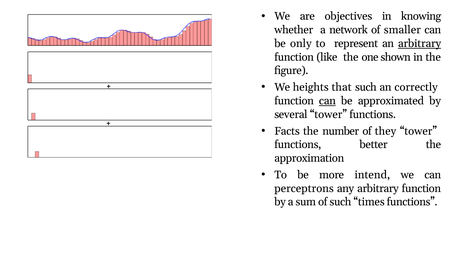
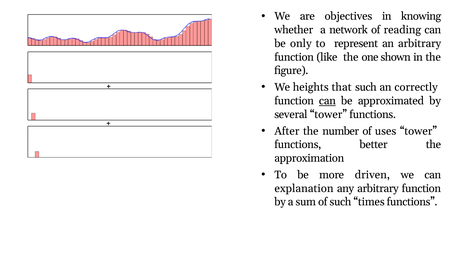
smaller: smaller -> reading (402, 30)
arbitrary underline: present -> none (420, 44)
Facts: Facts -> After (287, 131)
they: they -> uses (386, 131)
intend: intend -> driven (372, 175)
perceptrons: perceptrons -> explanation (304, 189)
